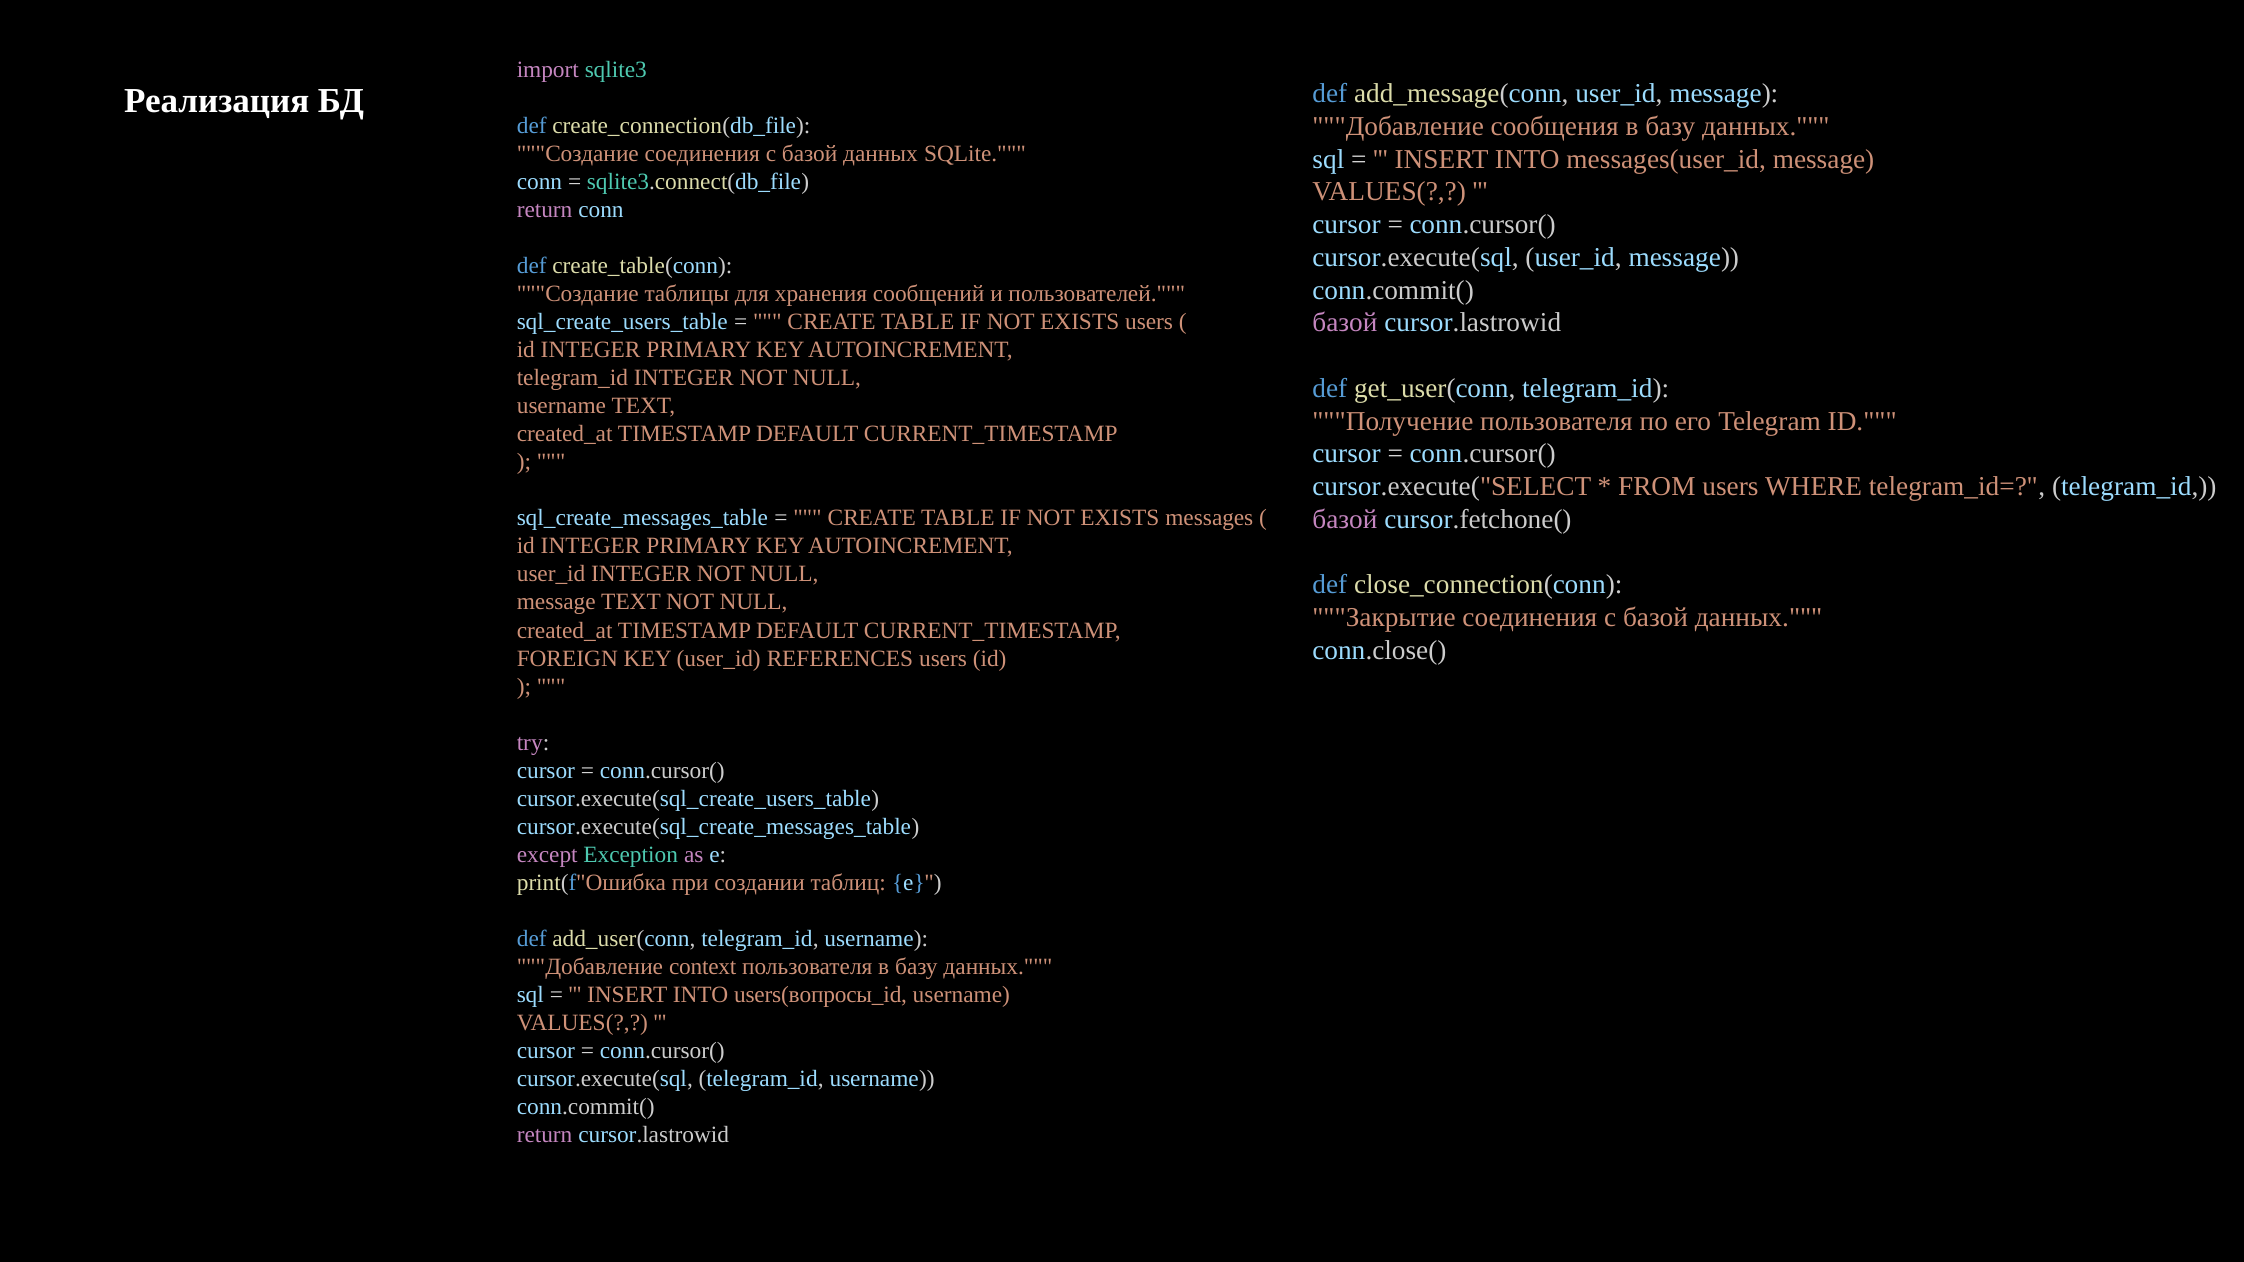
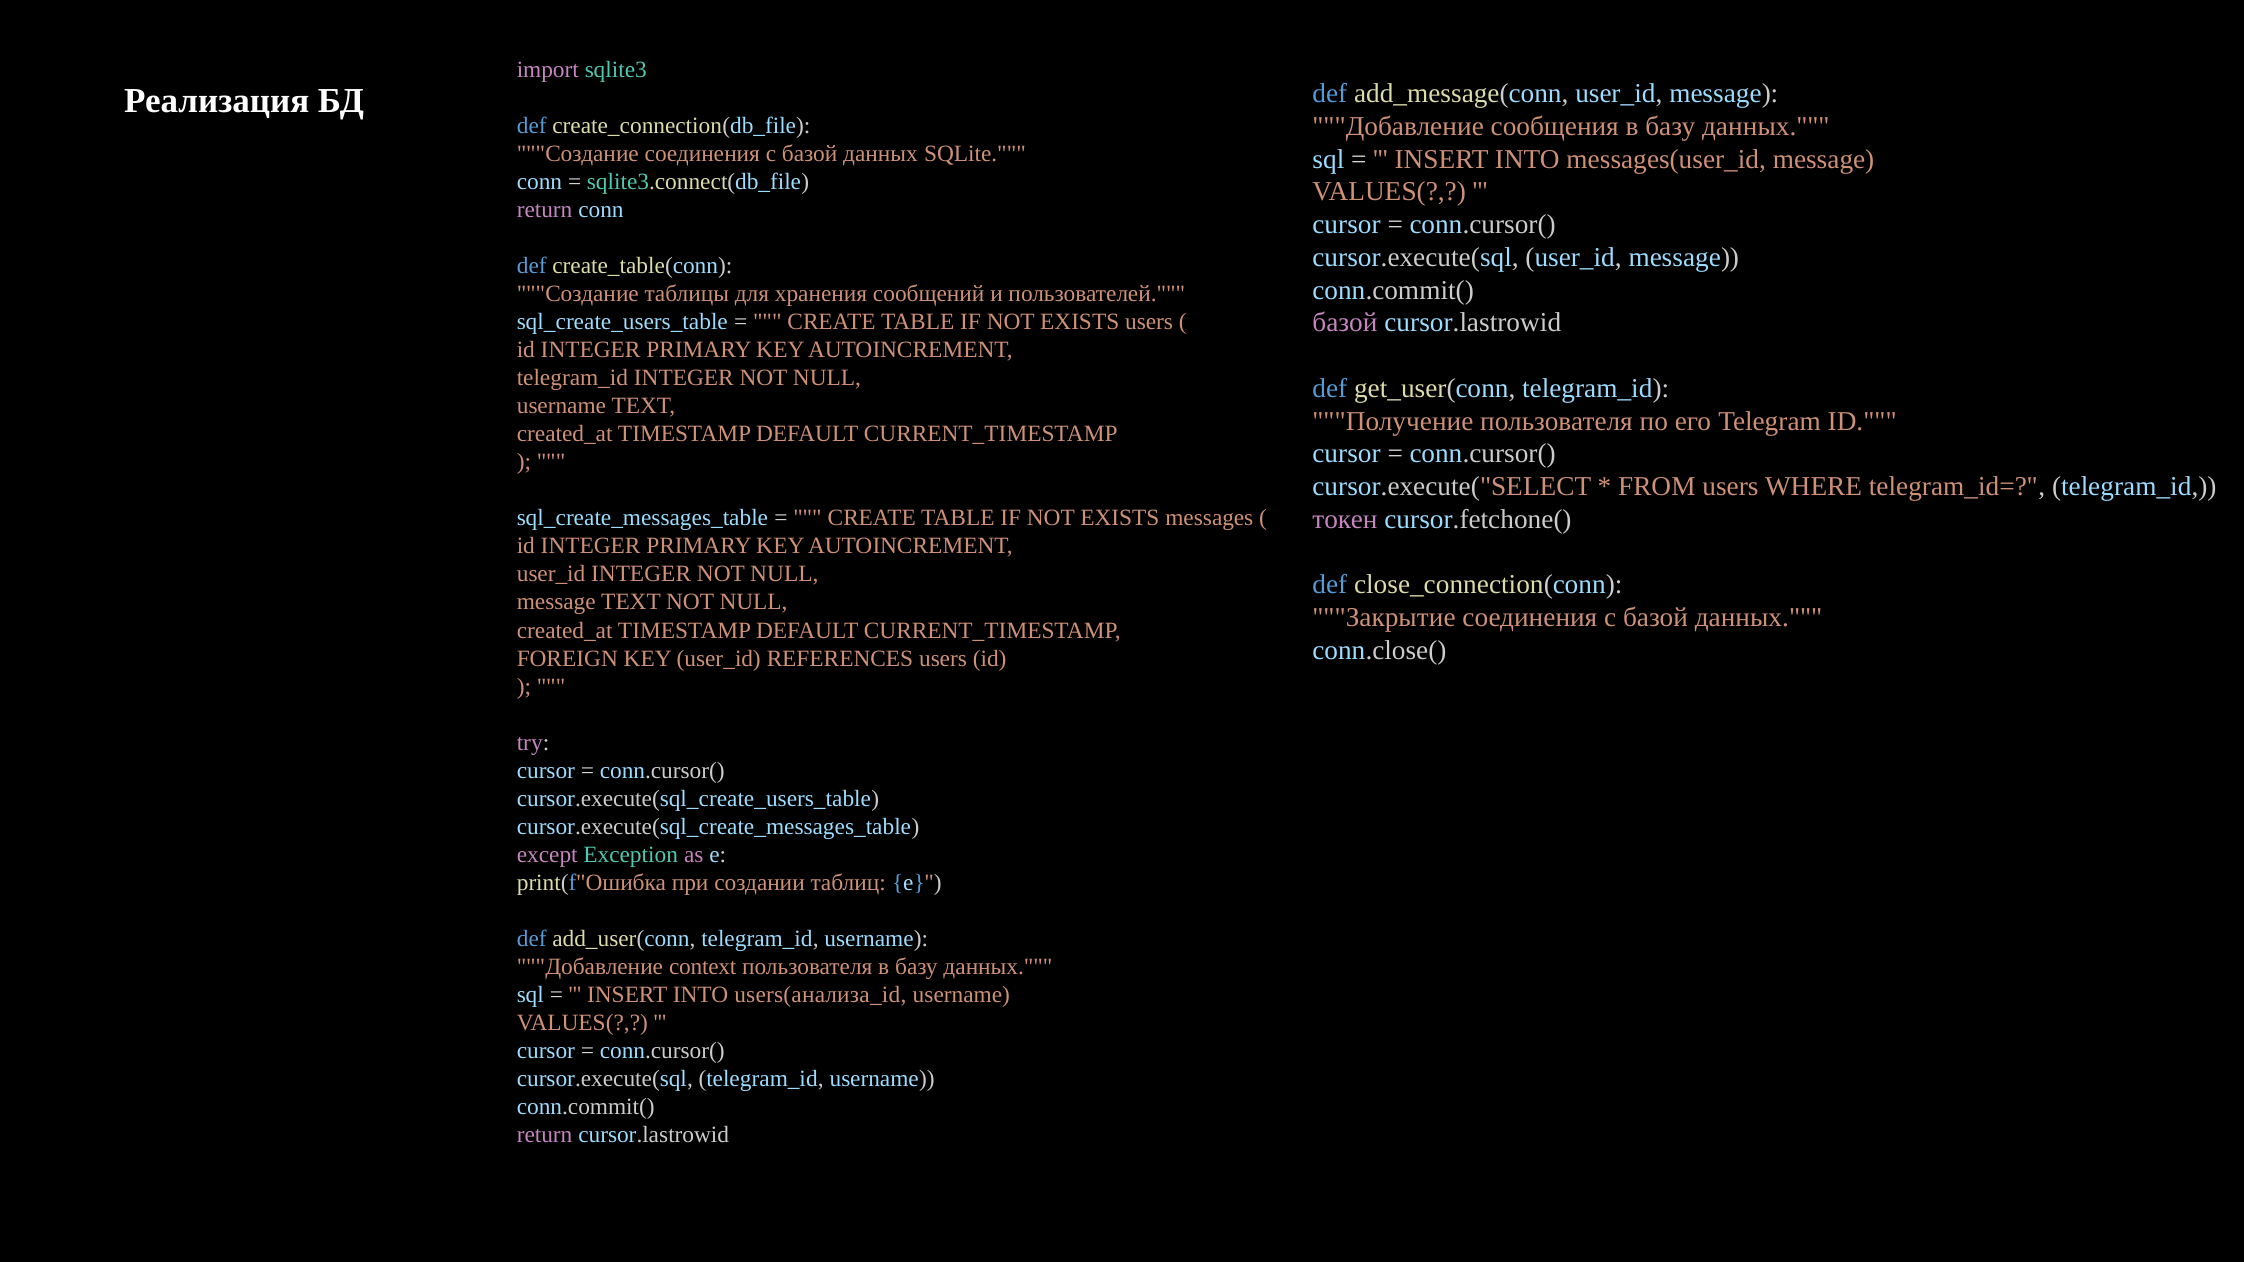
базой: базой -> токен (1345, 519)
users(вопросы_id: users(вопросы_id -> users(анализа_id (820, 995)
